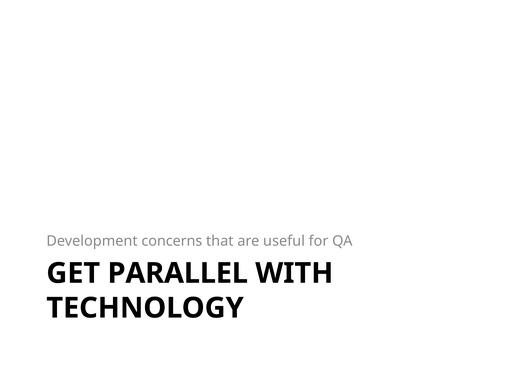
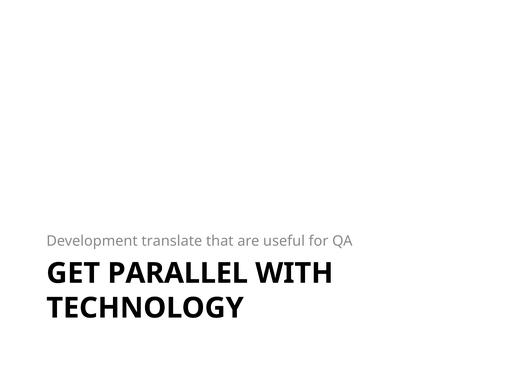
concerns: concerns -> translate (172, 241)
